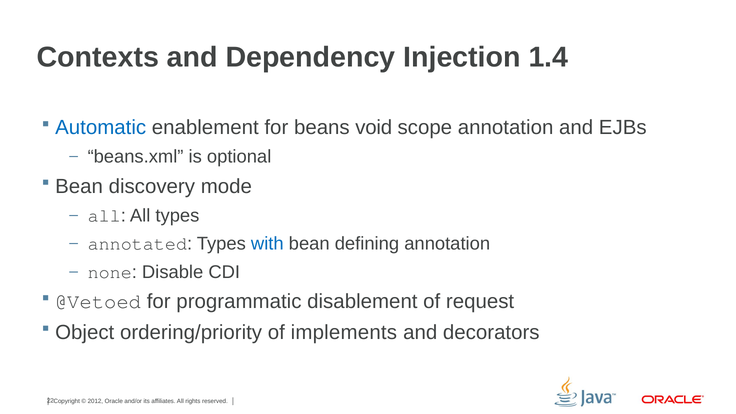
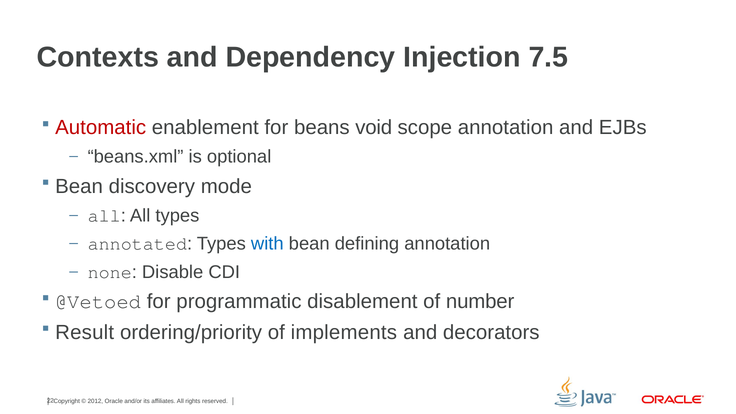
1.4: 1.4 -> 7.5 (548, 57)
Automatic colour: blue -> red (101, 127)
request: request -> number (480, 302)
Object: Object -> Result (85, 332)
